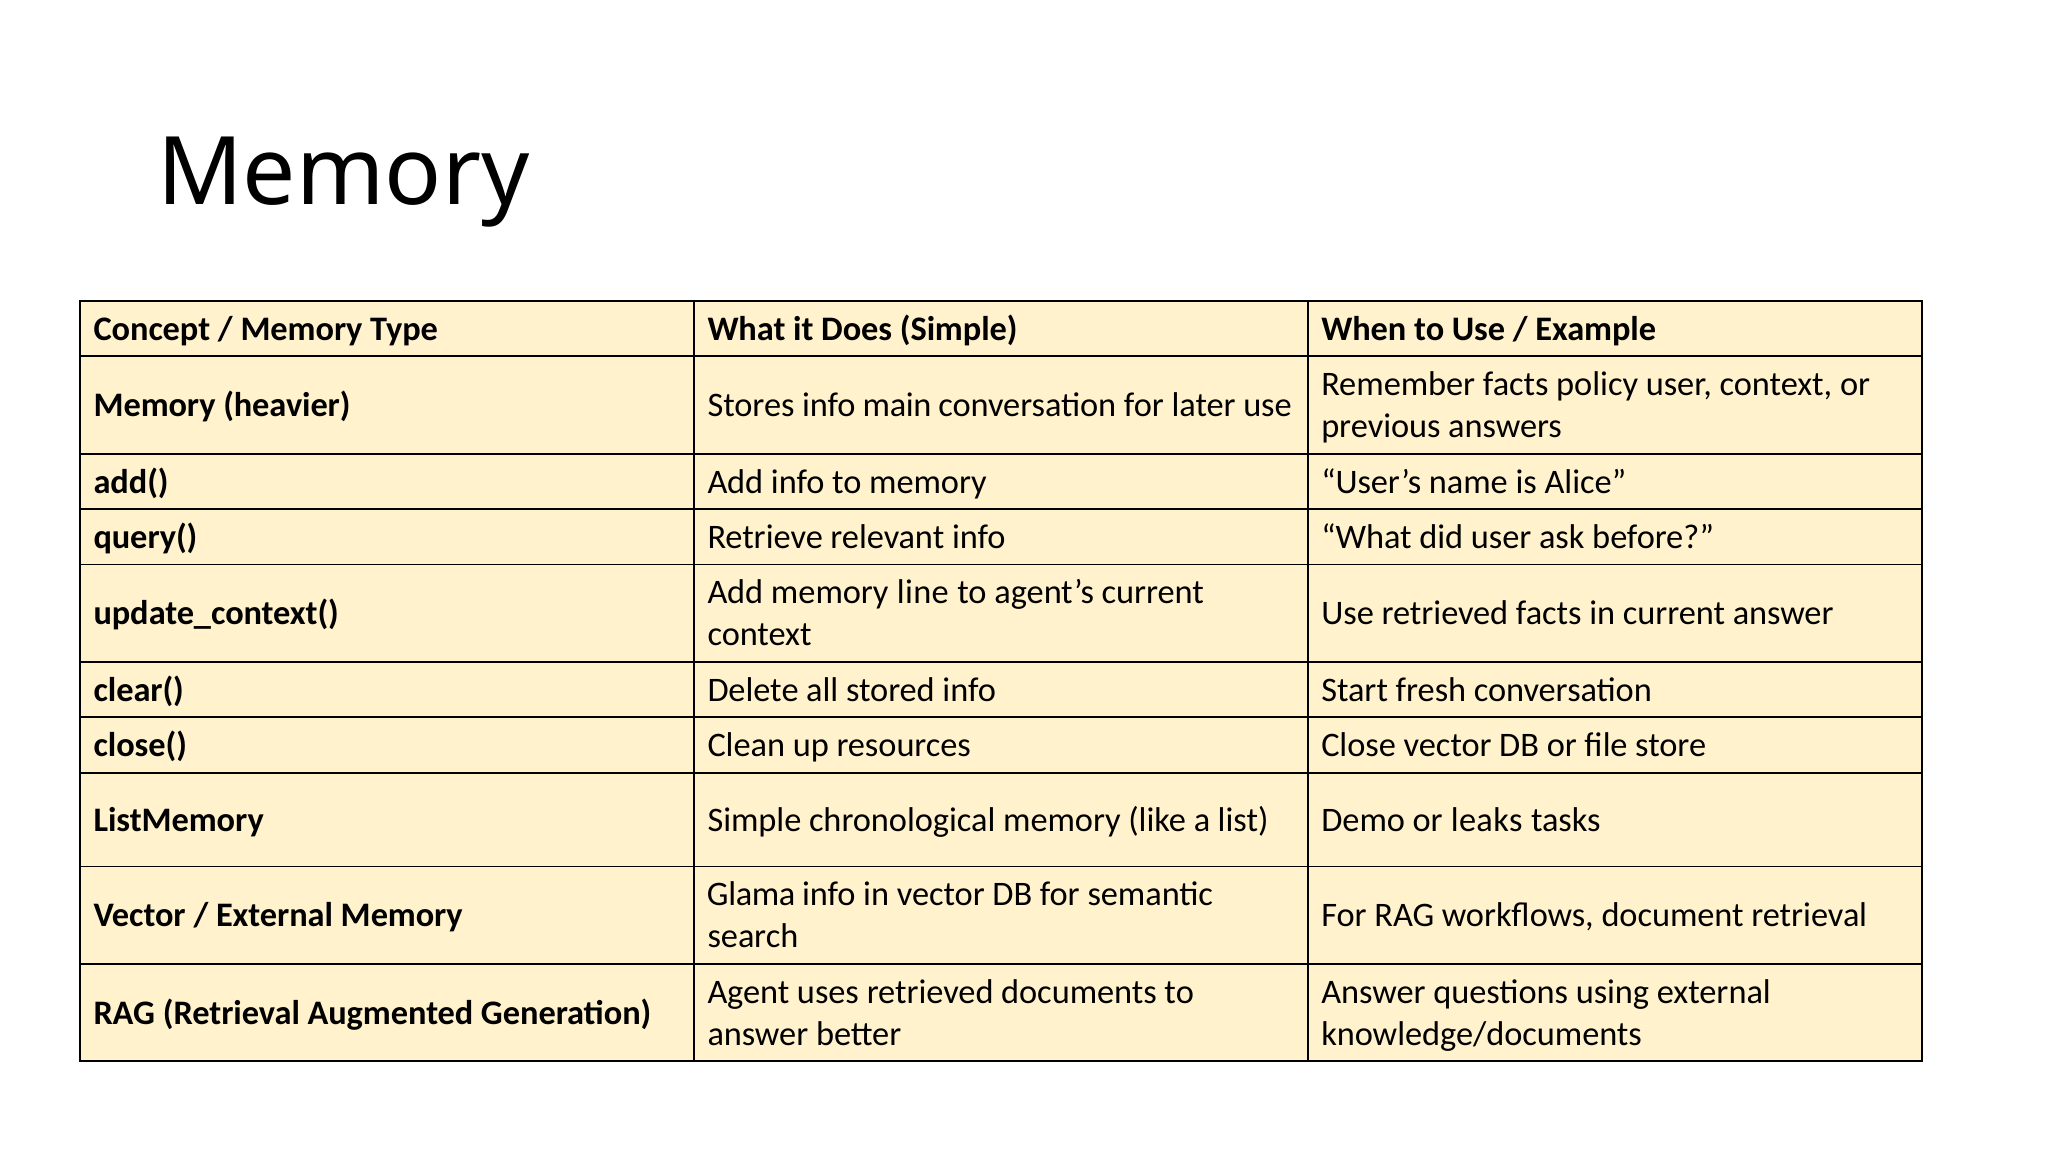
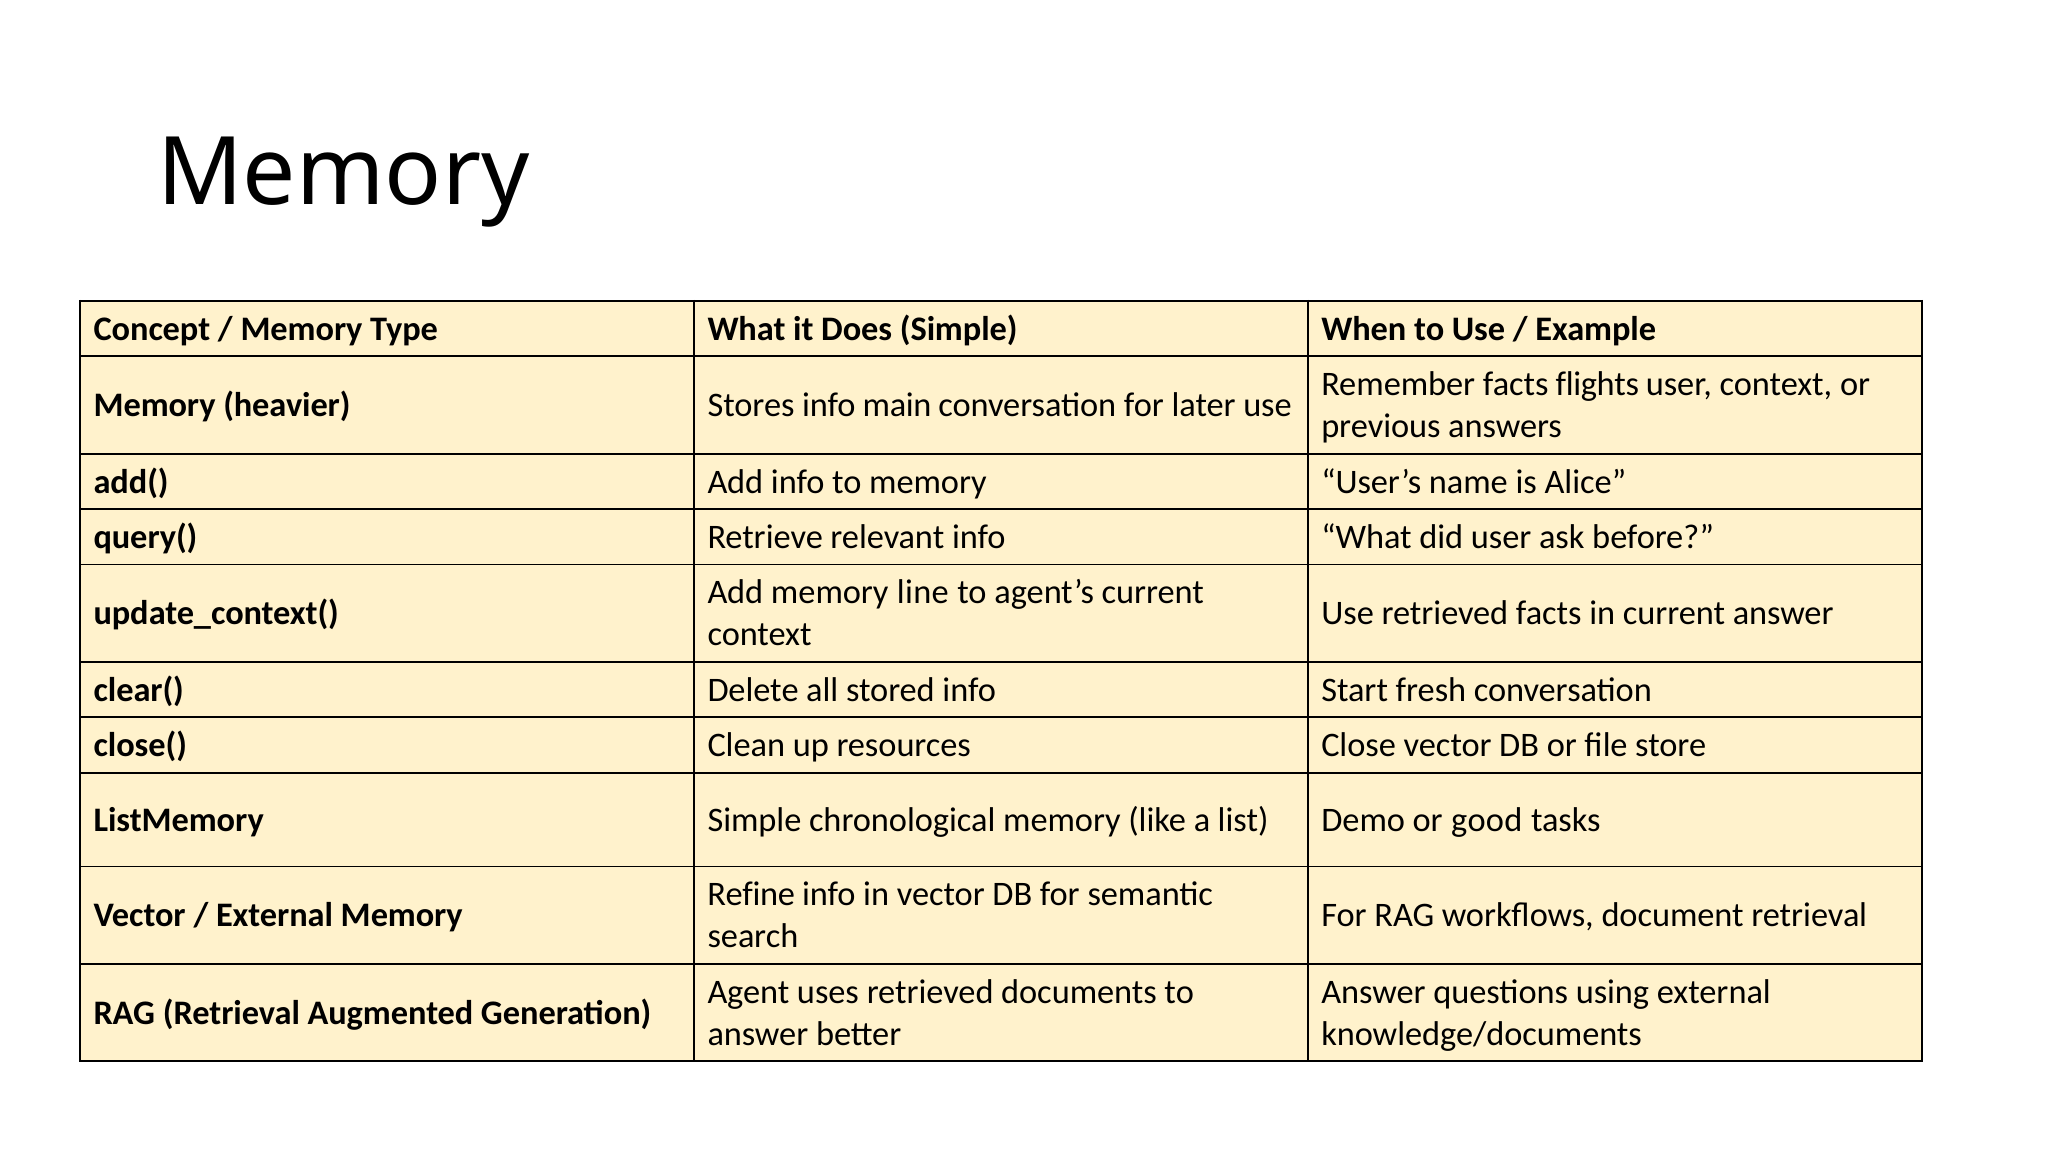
policy: policy -> flights (1597, 384)
leaks: leaks -> good (1487, 820)
Glama: Glama -> Refine (751, 895)
